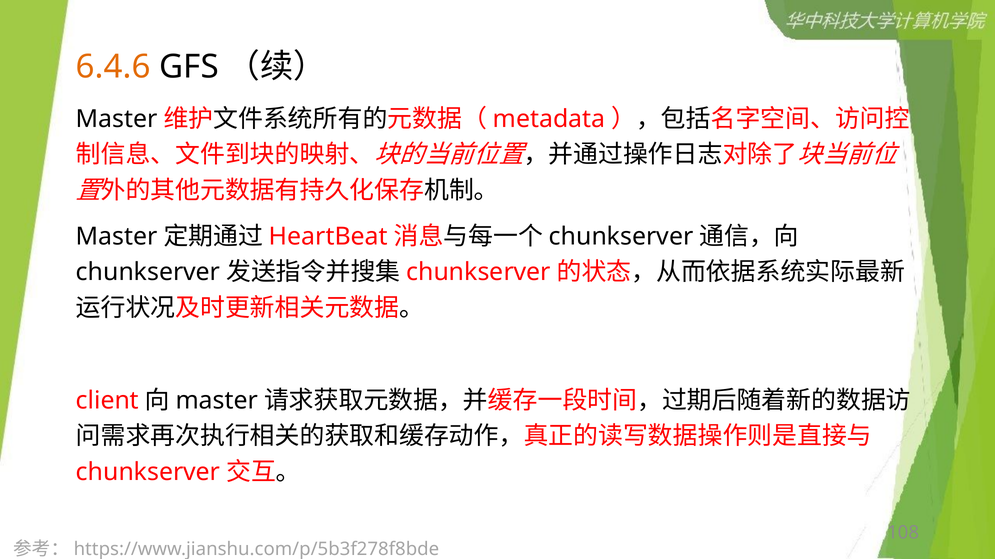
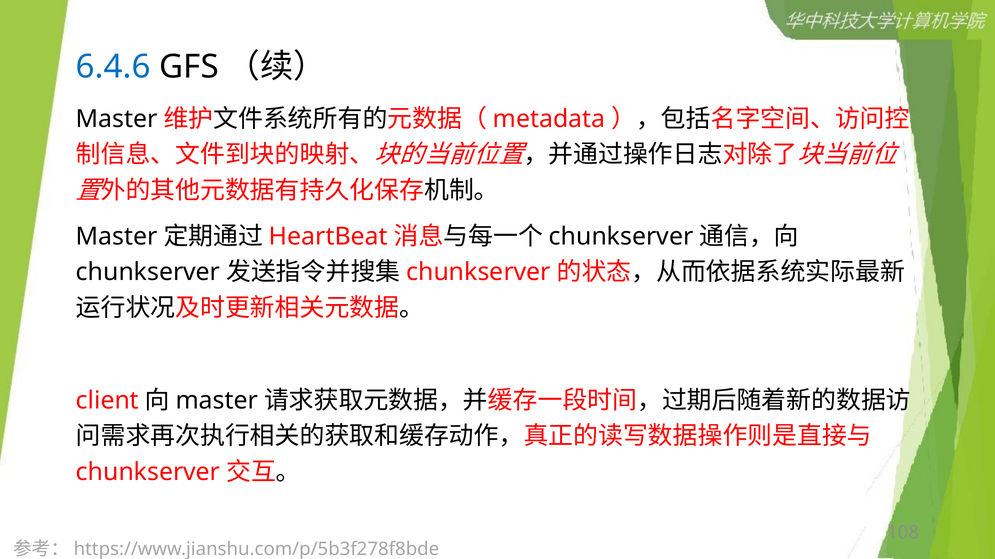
6.4.6 colour: orange -> blue (113, 67)
